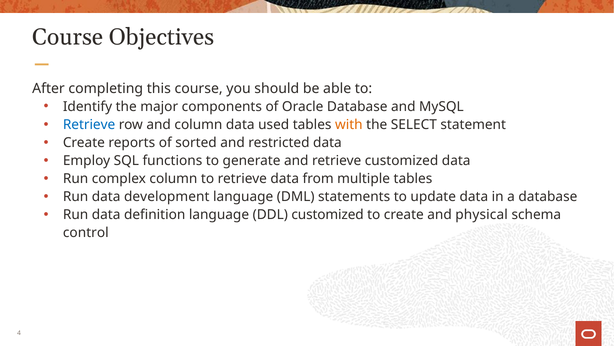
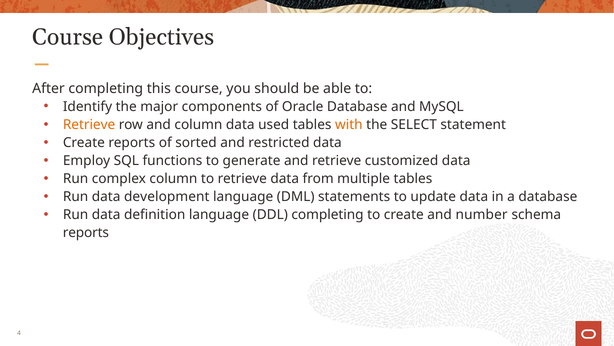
Retrieve colour: blue -> orange (89, 125)
DDL customized: customized -> completing (328, 215)
physical: physical -> number (482, 215)
control: control -> reports (86, 233)
